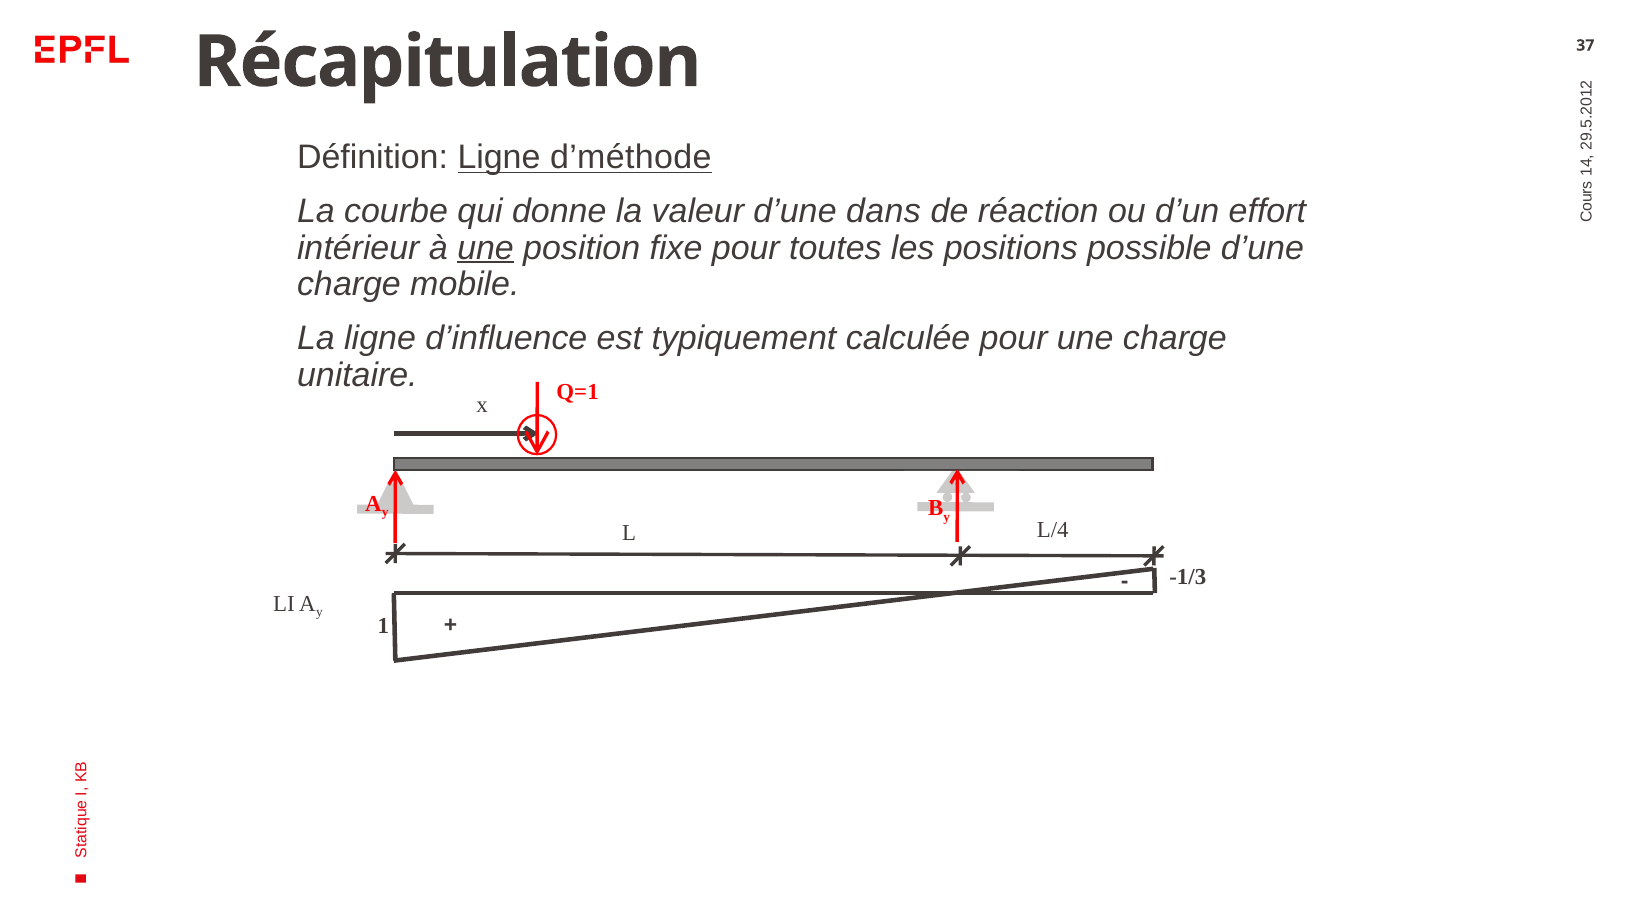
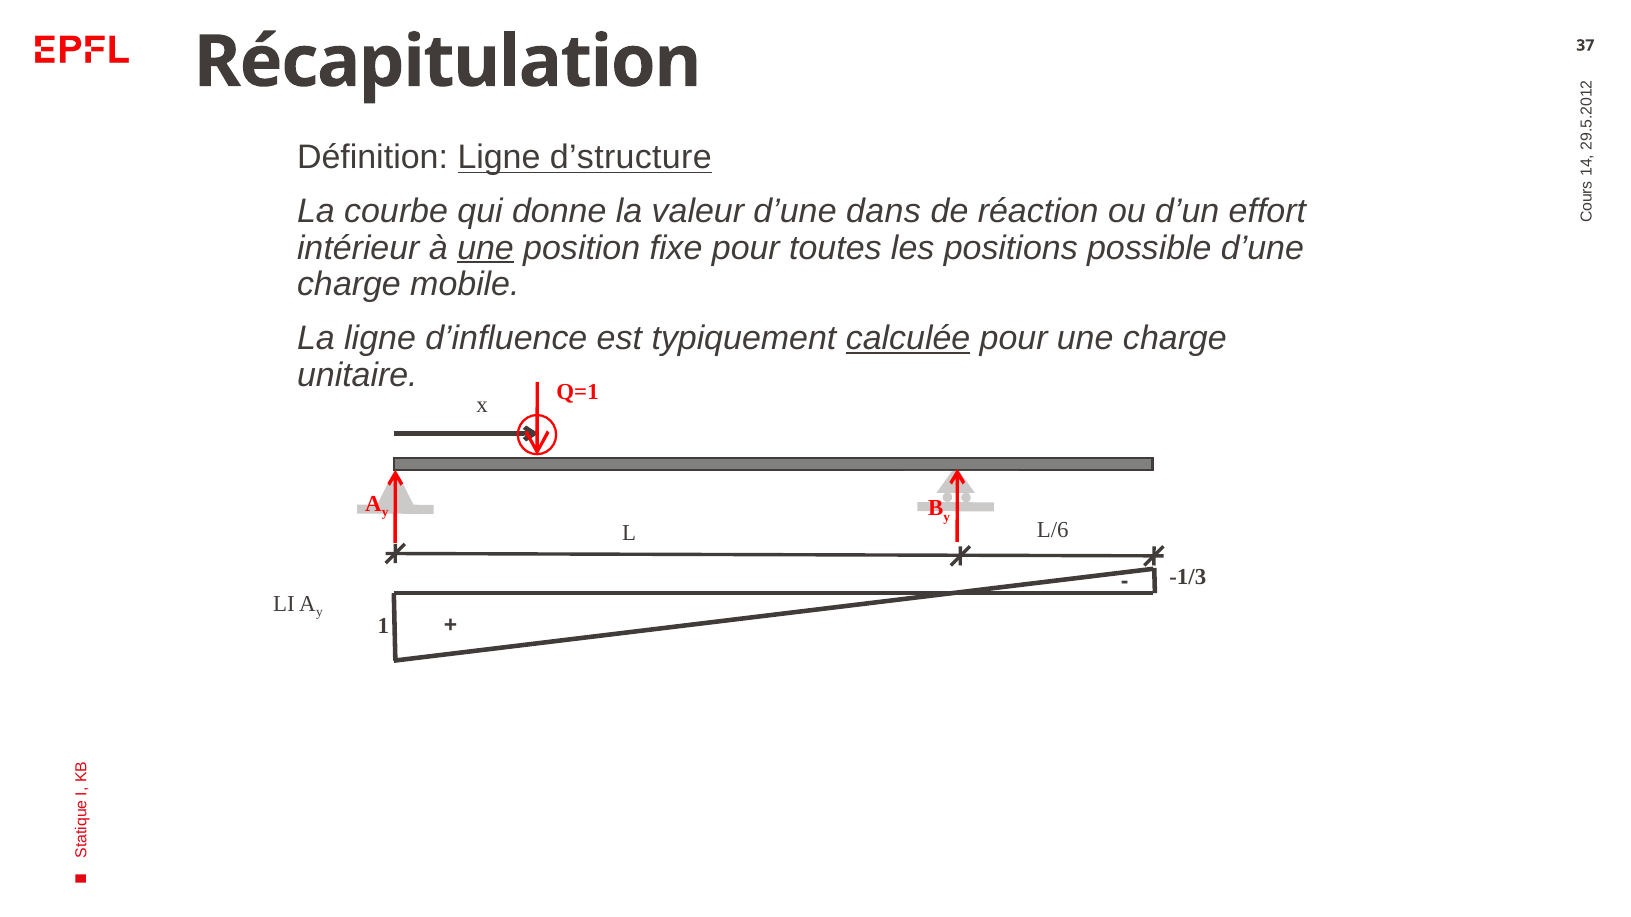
d’méthode: d’méthode -> d’structure (631, 157)
calculée underline: none -> present (908, 338)
L/4: L/4 -> L/6 (1053, 530)
